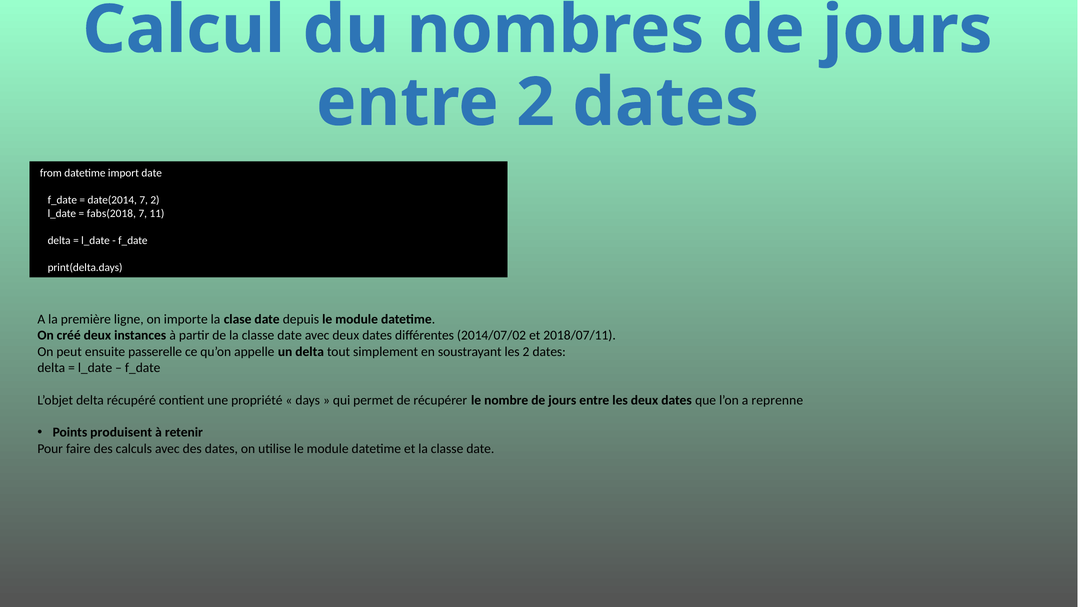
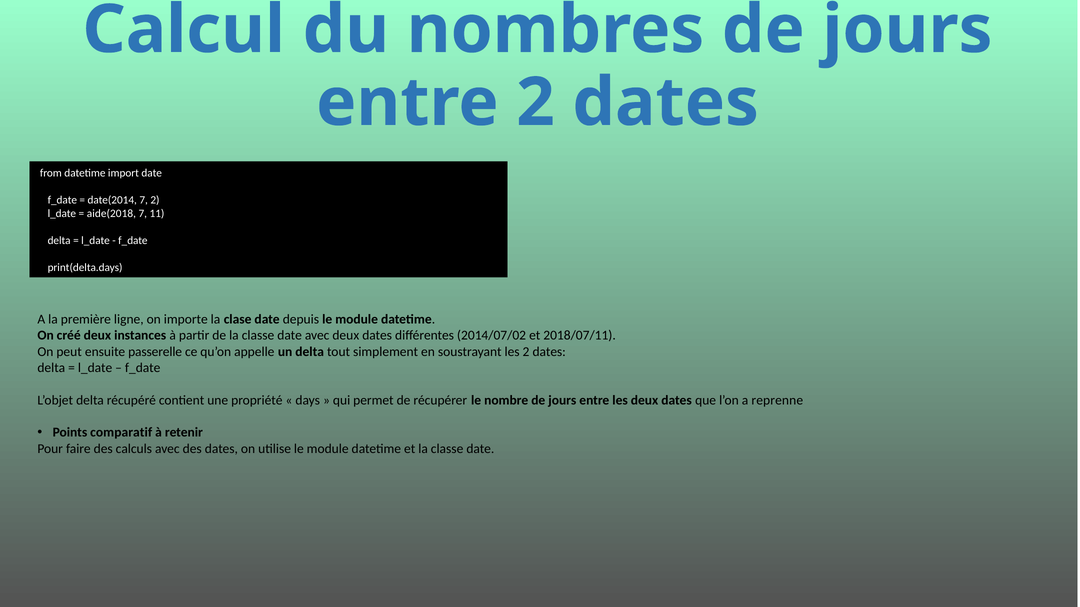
fabs(2018: fabs(2018 -> aide(2018 (111, 214)
produisent: produisent -> comparatif (121, 433)
